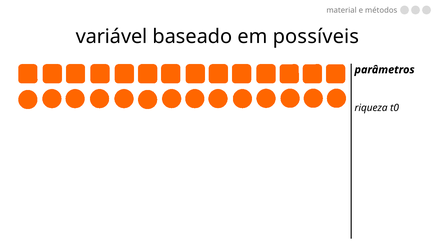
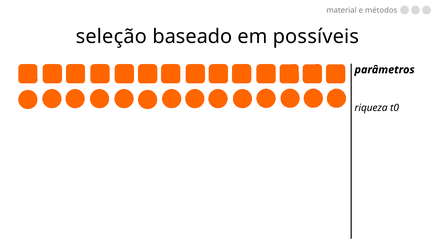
variável: variável -> seleção (111, 37)
